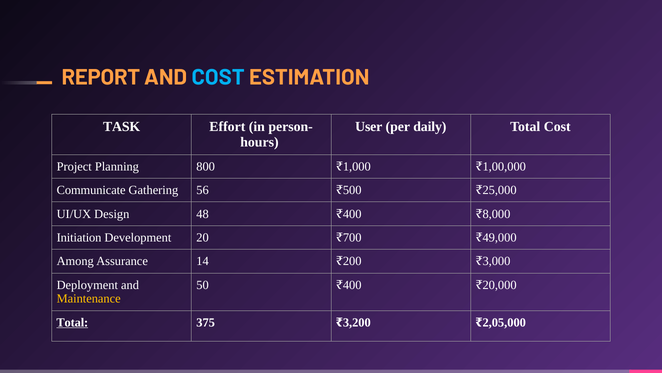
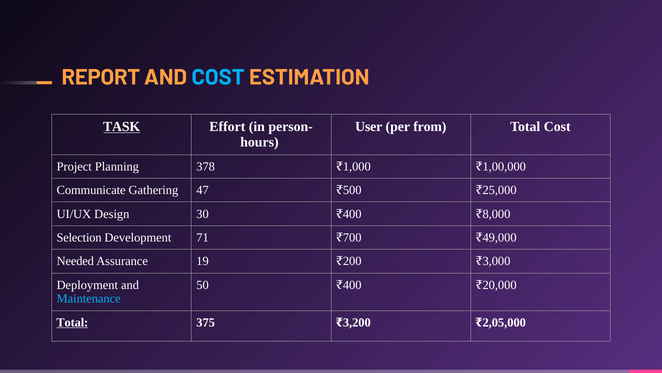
TASK underline: none -> present (122, 127)
daily: daily -> from (430, 127)
800: 800 -> 378 (206, 166)
56: 56 -> 47 (203, 190)
48: 48 -> 30 (203, 214)
Initiation: Initiation -> Selection (79, 237)
20: 20 -> 71 (203, 237)
Among: Among -> Needed (75, 261)
14: 14 -> 19 (203, 261)
Maintenance colour: yellow -> light blue (89, 298)
